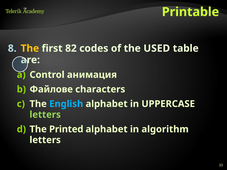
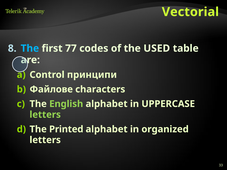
Printable: Printable -> Vectorial (190, 12)
The colour: yellow -> light blue (30, 48)
82: 82 -> 77 (71, 48)
анимация: анимация -> принципи (92, 75)
English colour: light blue -> light green (66, 104)
algorithm: algorithm -> organized (165, 129)
